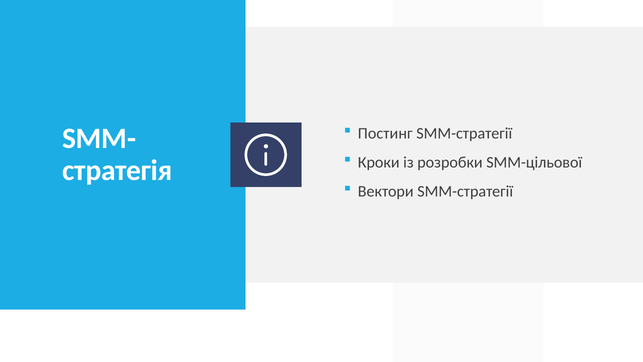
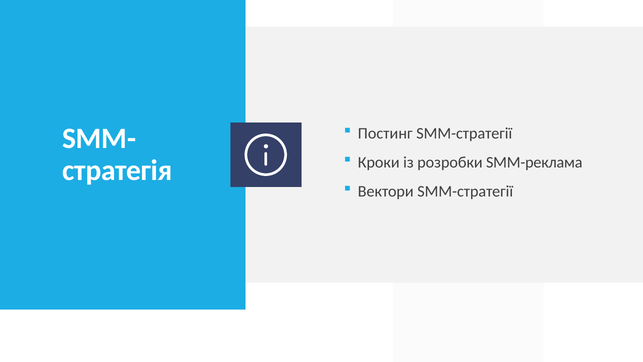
SMM-цільової: SMM-цільової -> SMM-реклама (534, 162)
